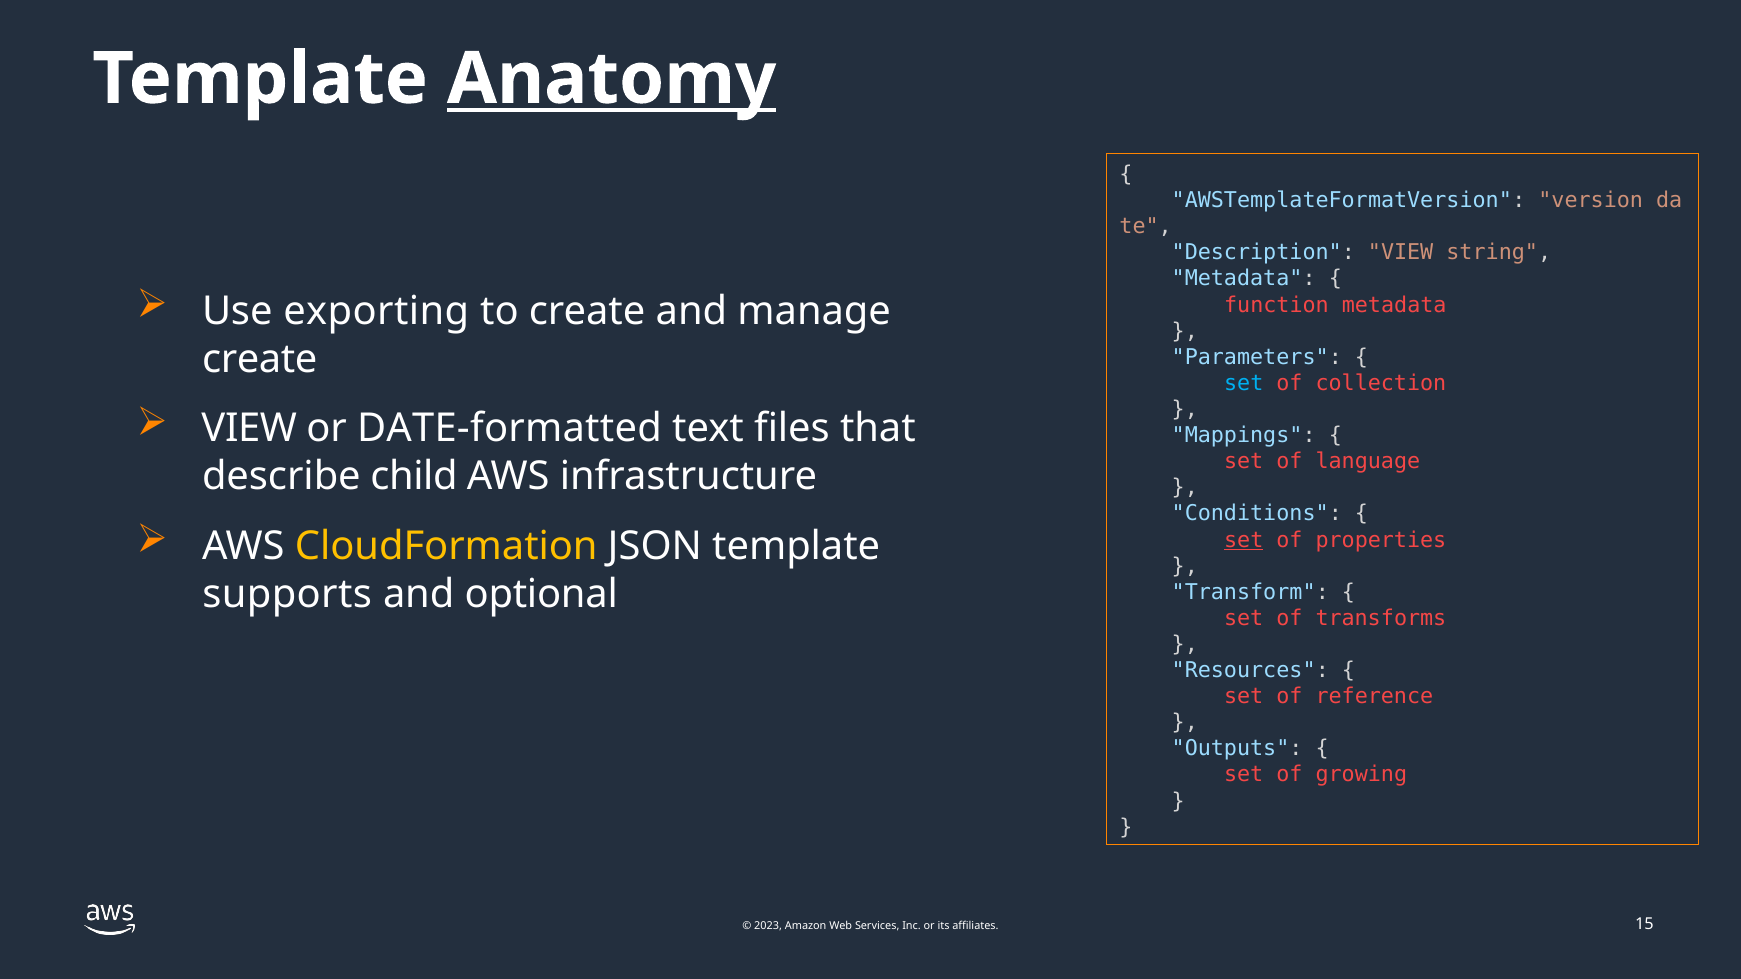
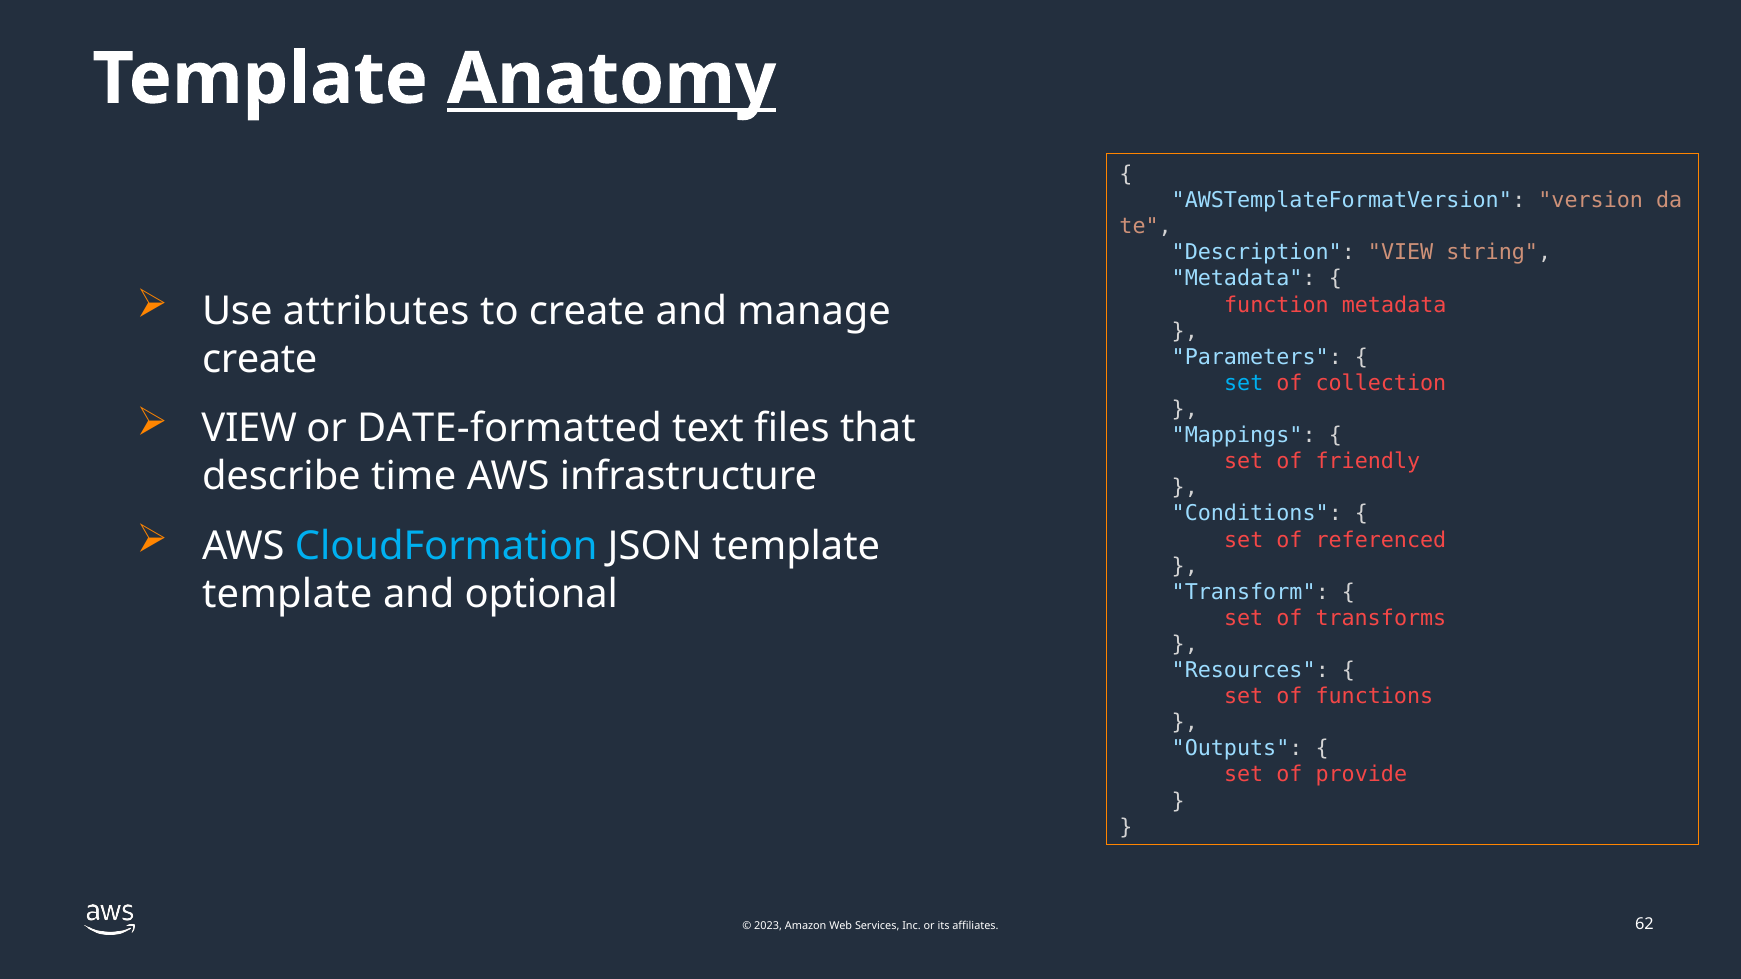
exporting: exporting -> attributes (376, 311)
language: language -> friendly (1368, 462)
child: child -> time (414, 477)
CloudFormation colour: yellow -> light blue (446, 546)
set underline: present -> none (1244, 540)
properties: properties -> referenced (1381, 540)
supports: supports -> template (287, 594)
reference: reference -> functions (1374, 697)
growing: growing -> provide (1361, 775)
15: 15 -> 62 (1645, 924)
